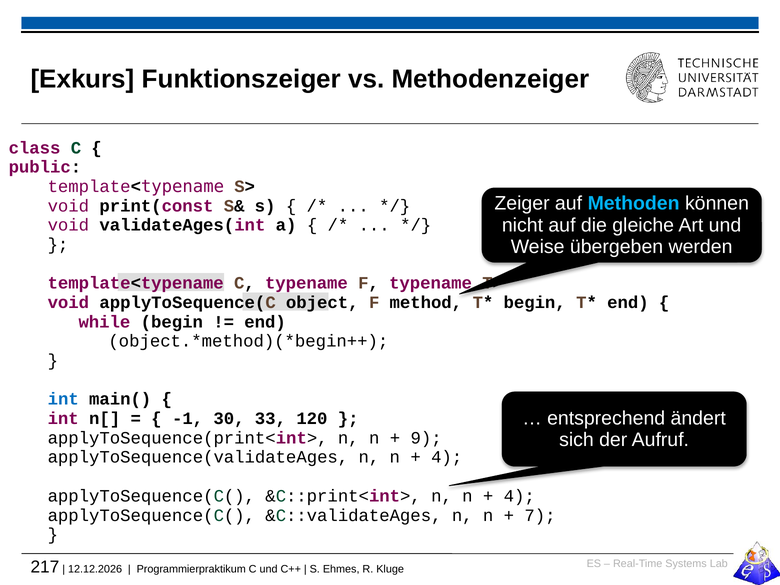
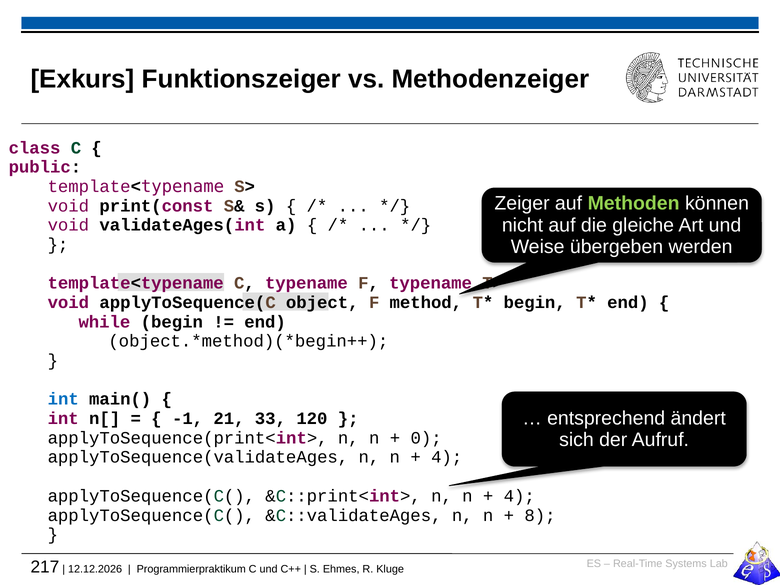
Methoden colour: light blue -> light green (634, 203)
30: 30 -> 21 (229, 419)
9: 9 -> 0 (426, 438)
7: 7 -> 8 (540, 515)
